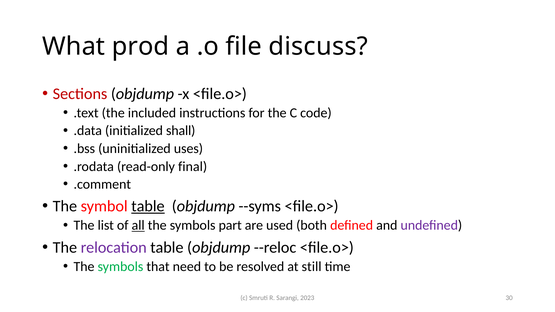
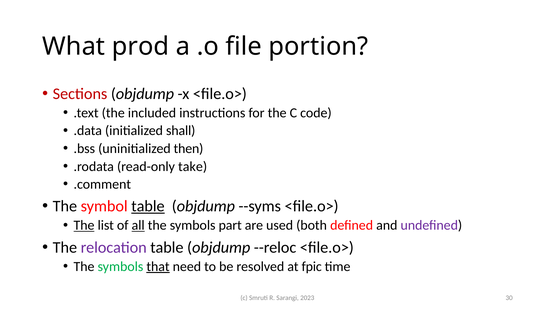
discuss: discuss -> portion (318, 47)
uses: uses -> then (188, 149)
final: final -> take (193, 167)
The underline: none -> present (84, 226)
that underline: none -> present (158, 267)
still: still -> fpic (312, 267)
